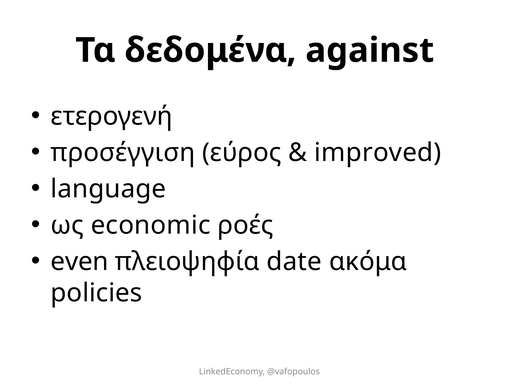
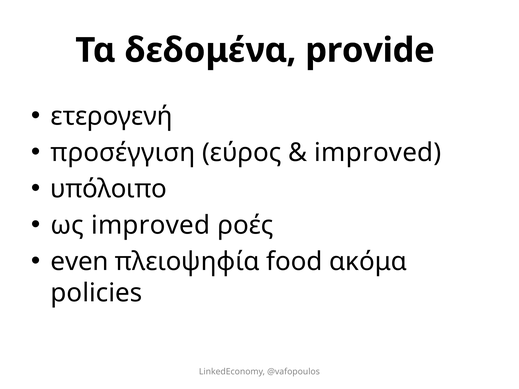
against: against -> provide (370, 50)
language: language -> υπόλοιπο (109, 189)
ως economic: economic -> improved (151, 225)
date: date -> food (294, 262)
